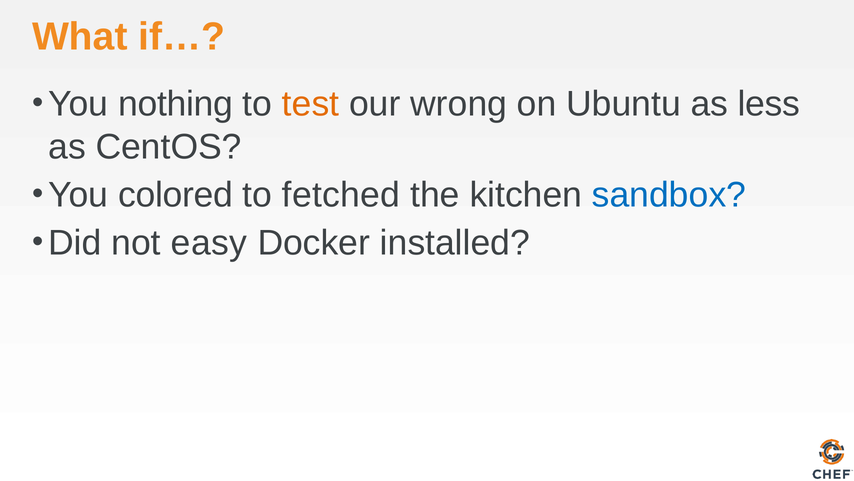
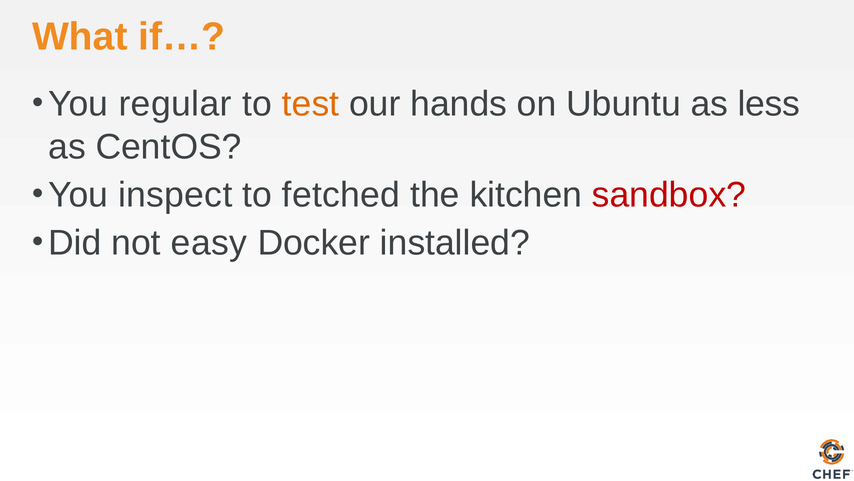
nothing: nothing -> regular (175, 104)
wrong: wrong -> hands (459, 104)
colored: colored -> inspect (175, 195)
sandbox colour: blue -> red (669, 195)
